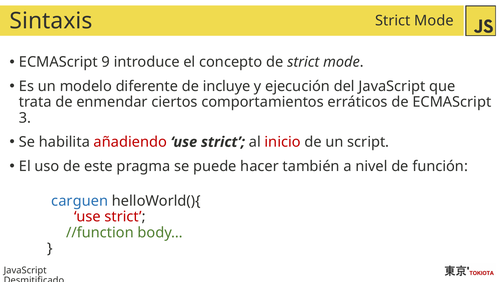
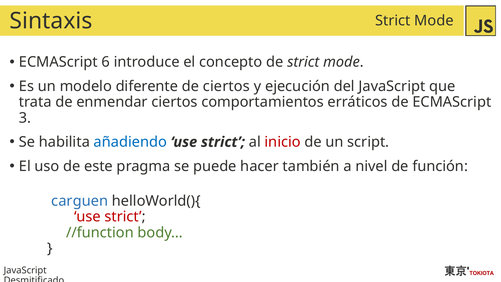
9: 9 -> 6 (106, 62)
de incluye: incluye -> ciertos (226, 86)
añadiendo colour: red -> blue (130, 142)
